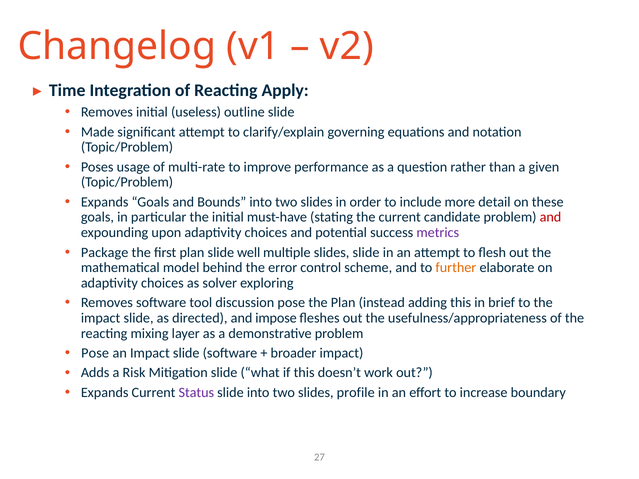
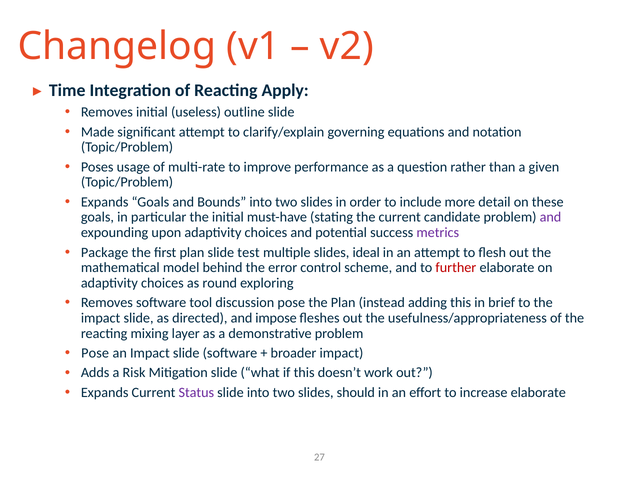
and colour: red -> purple (551, 217)
slide well: well -> test (248, 252)
slides slide: slide -> ideal (366, 252)
further colour: orange -> red (456, 268)
solver: solver -> round (220, 283)
profile: profile -> should (356, 393)
increase boundary: boundary -> elaborate (538, 393)
